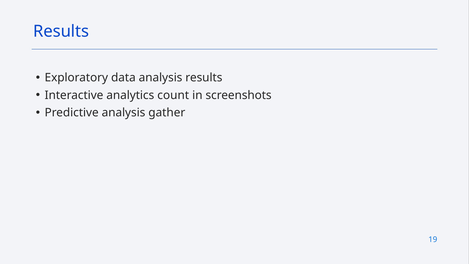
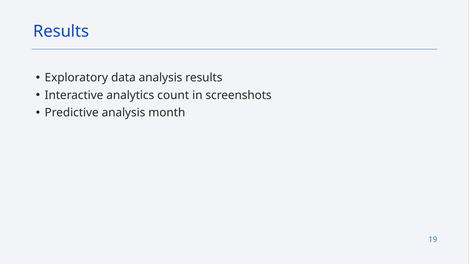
gather: gather -> month (167, 113)
